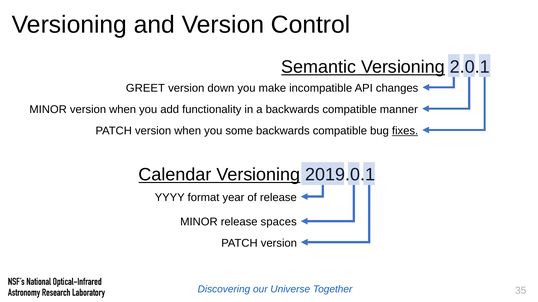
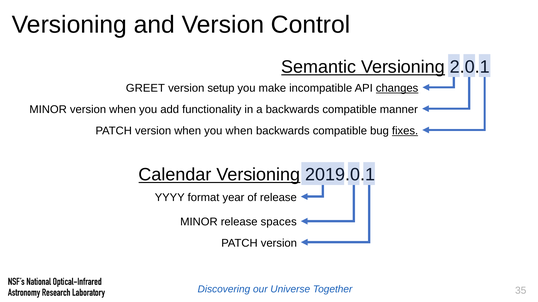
down: down -> setup (221, 88)
changes underline: none -> present (397, 88)
you some: some -> when (239, 131)
